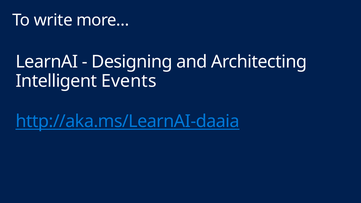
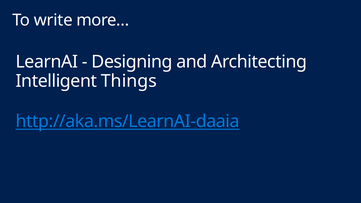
Events: Events -> Things (129, 81)
